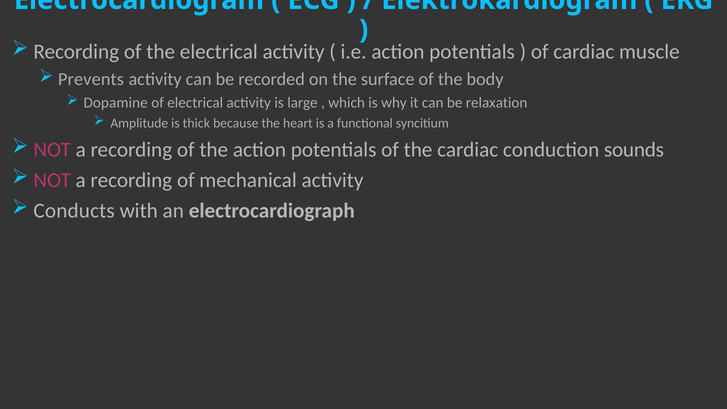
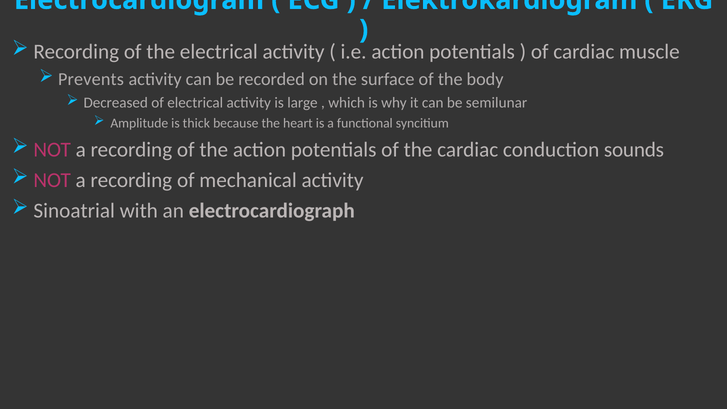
Dopamine: Dopamine -> Decreased (116, 103)
relaxation: relaxation -> semilunar (497, 103)
Conducts: Conducts -> Sinoatrial (74, 211)
